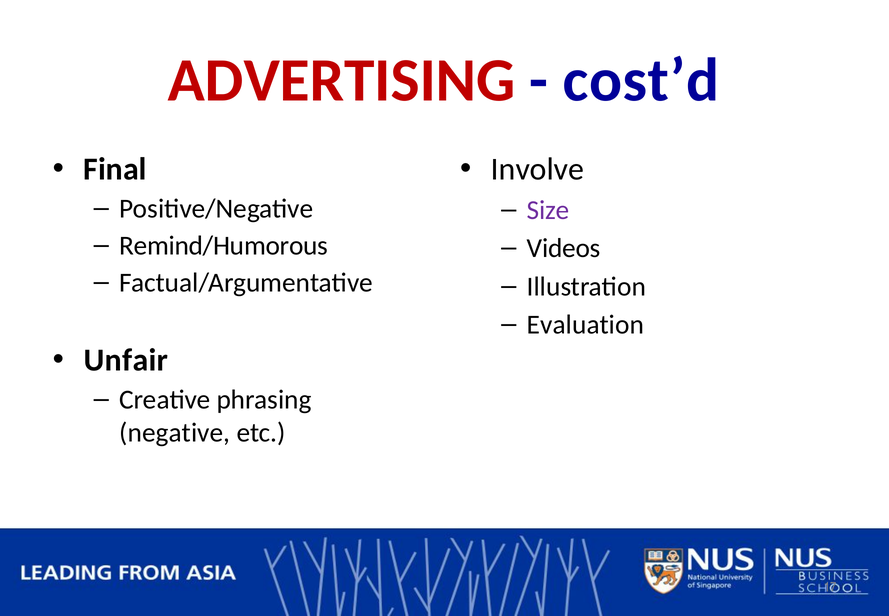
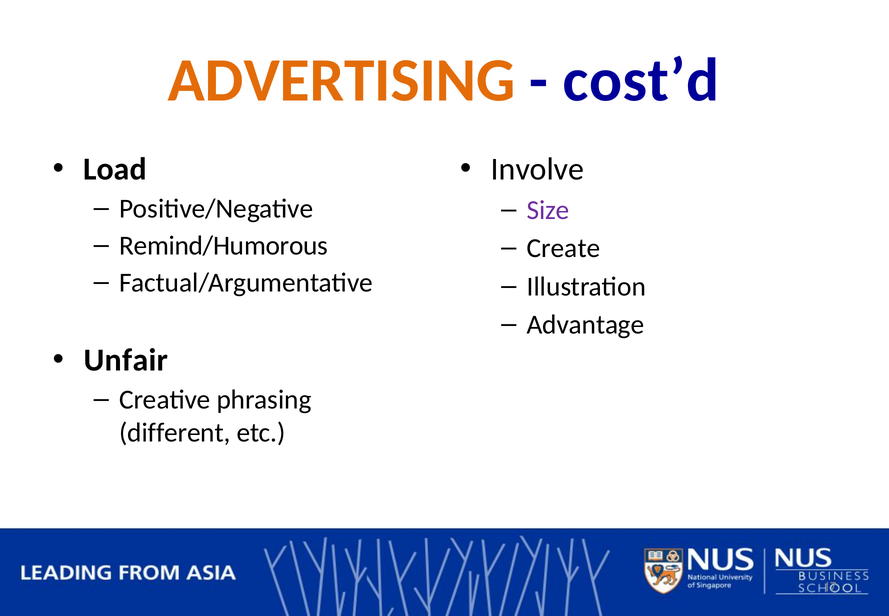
ADVERTISING colour: red -> orange (342, 80)
Final: Final -> Load (115, 169)
Videos: Videos -> Create (564, 248)
Evaluation: Evaluation -> Advantage (586, 325)
negative: negative -> different (175, 432)
